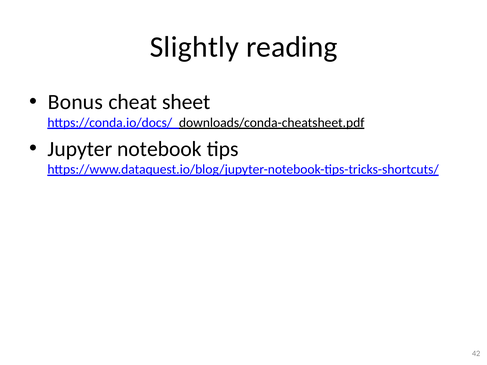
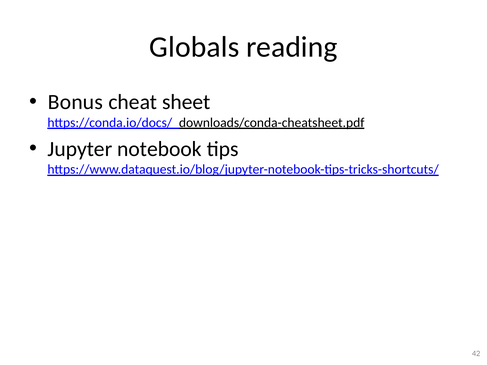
Slightly: Slightly -> Globals (194, 47)
